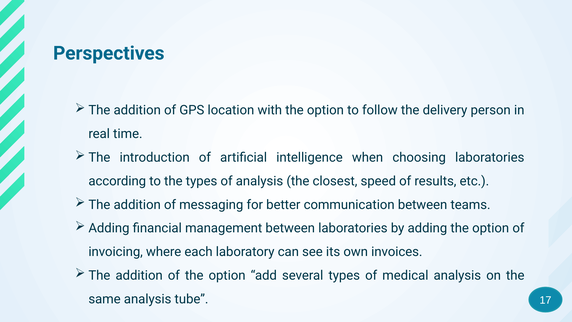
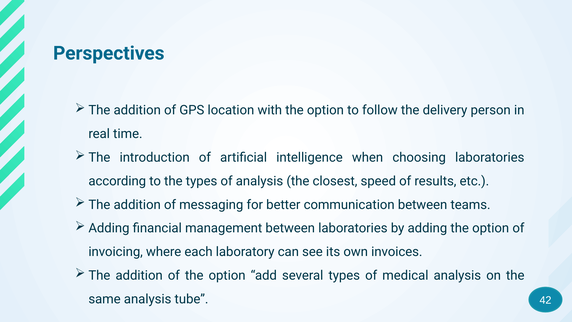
17: 17 -> 42 (545, 300)
